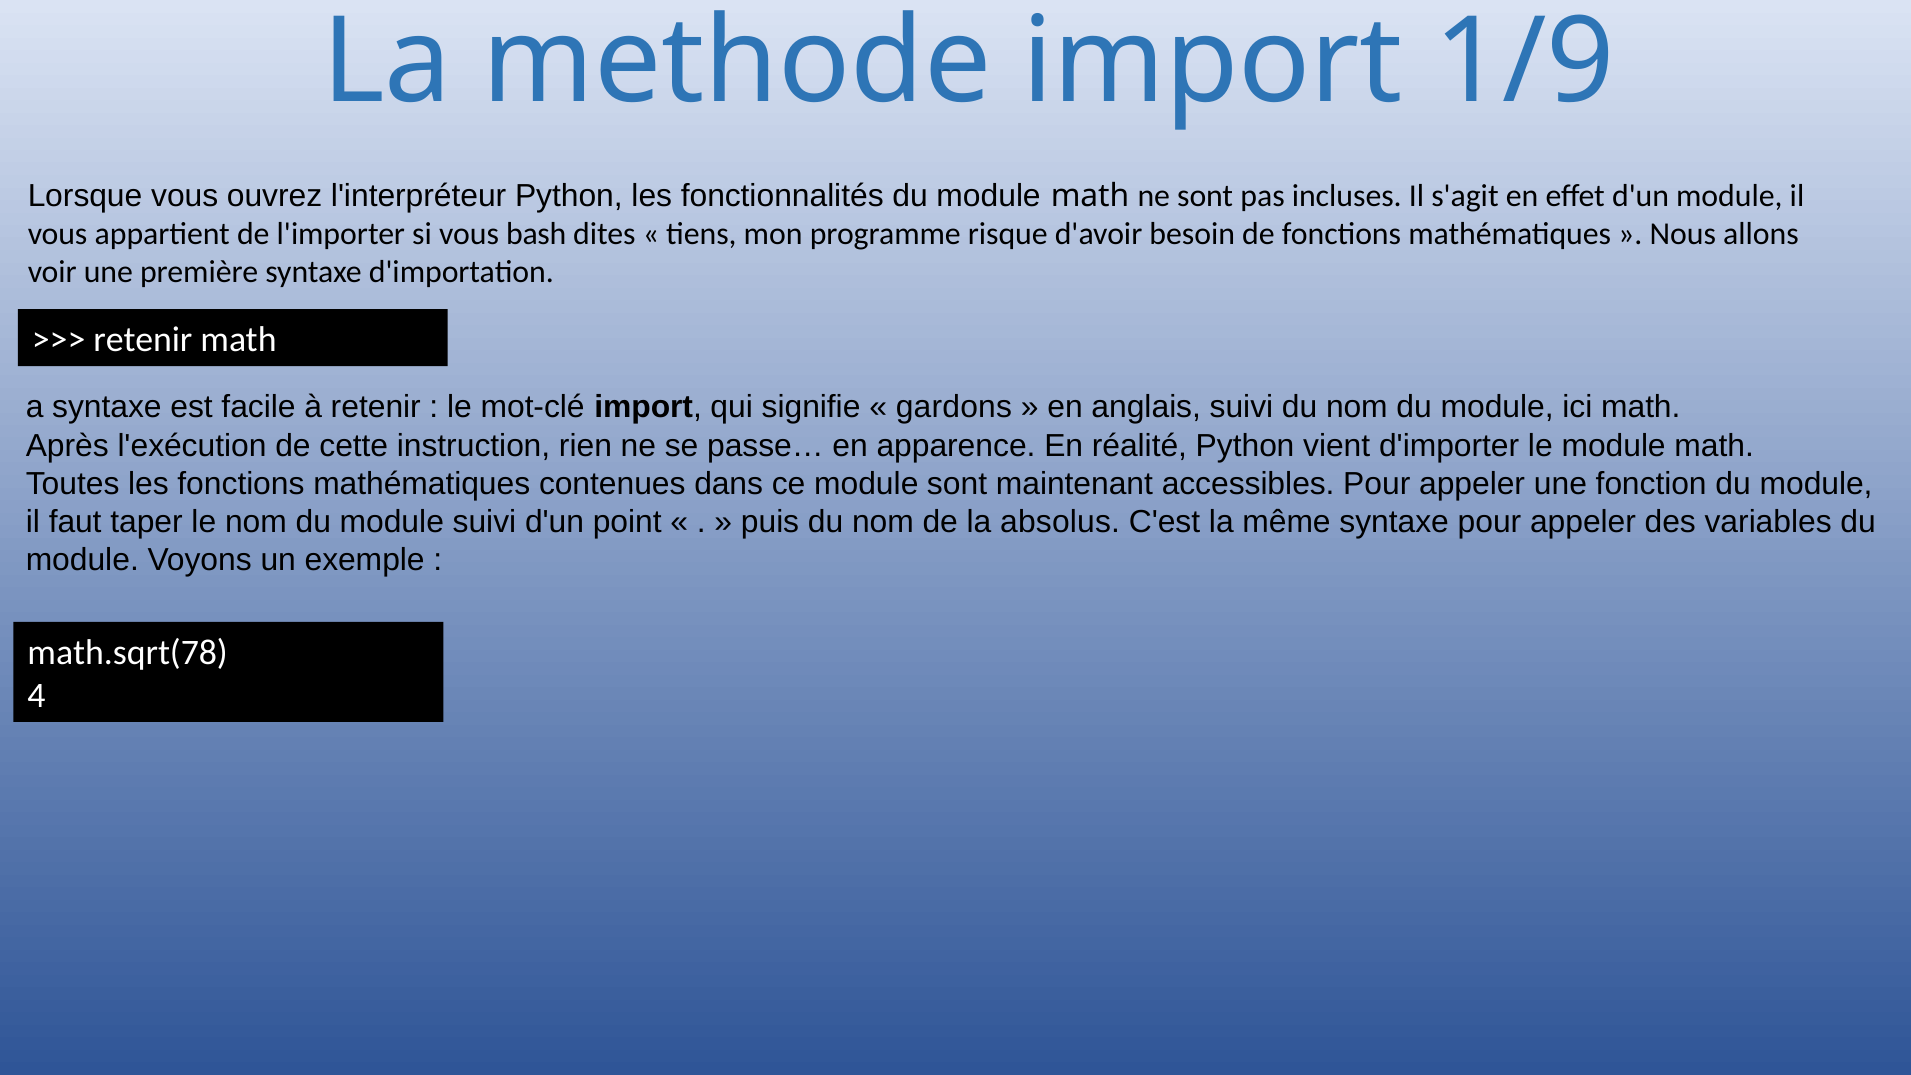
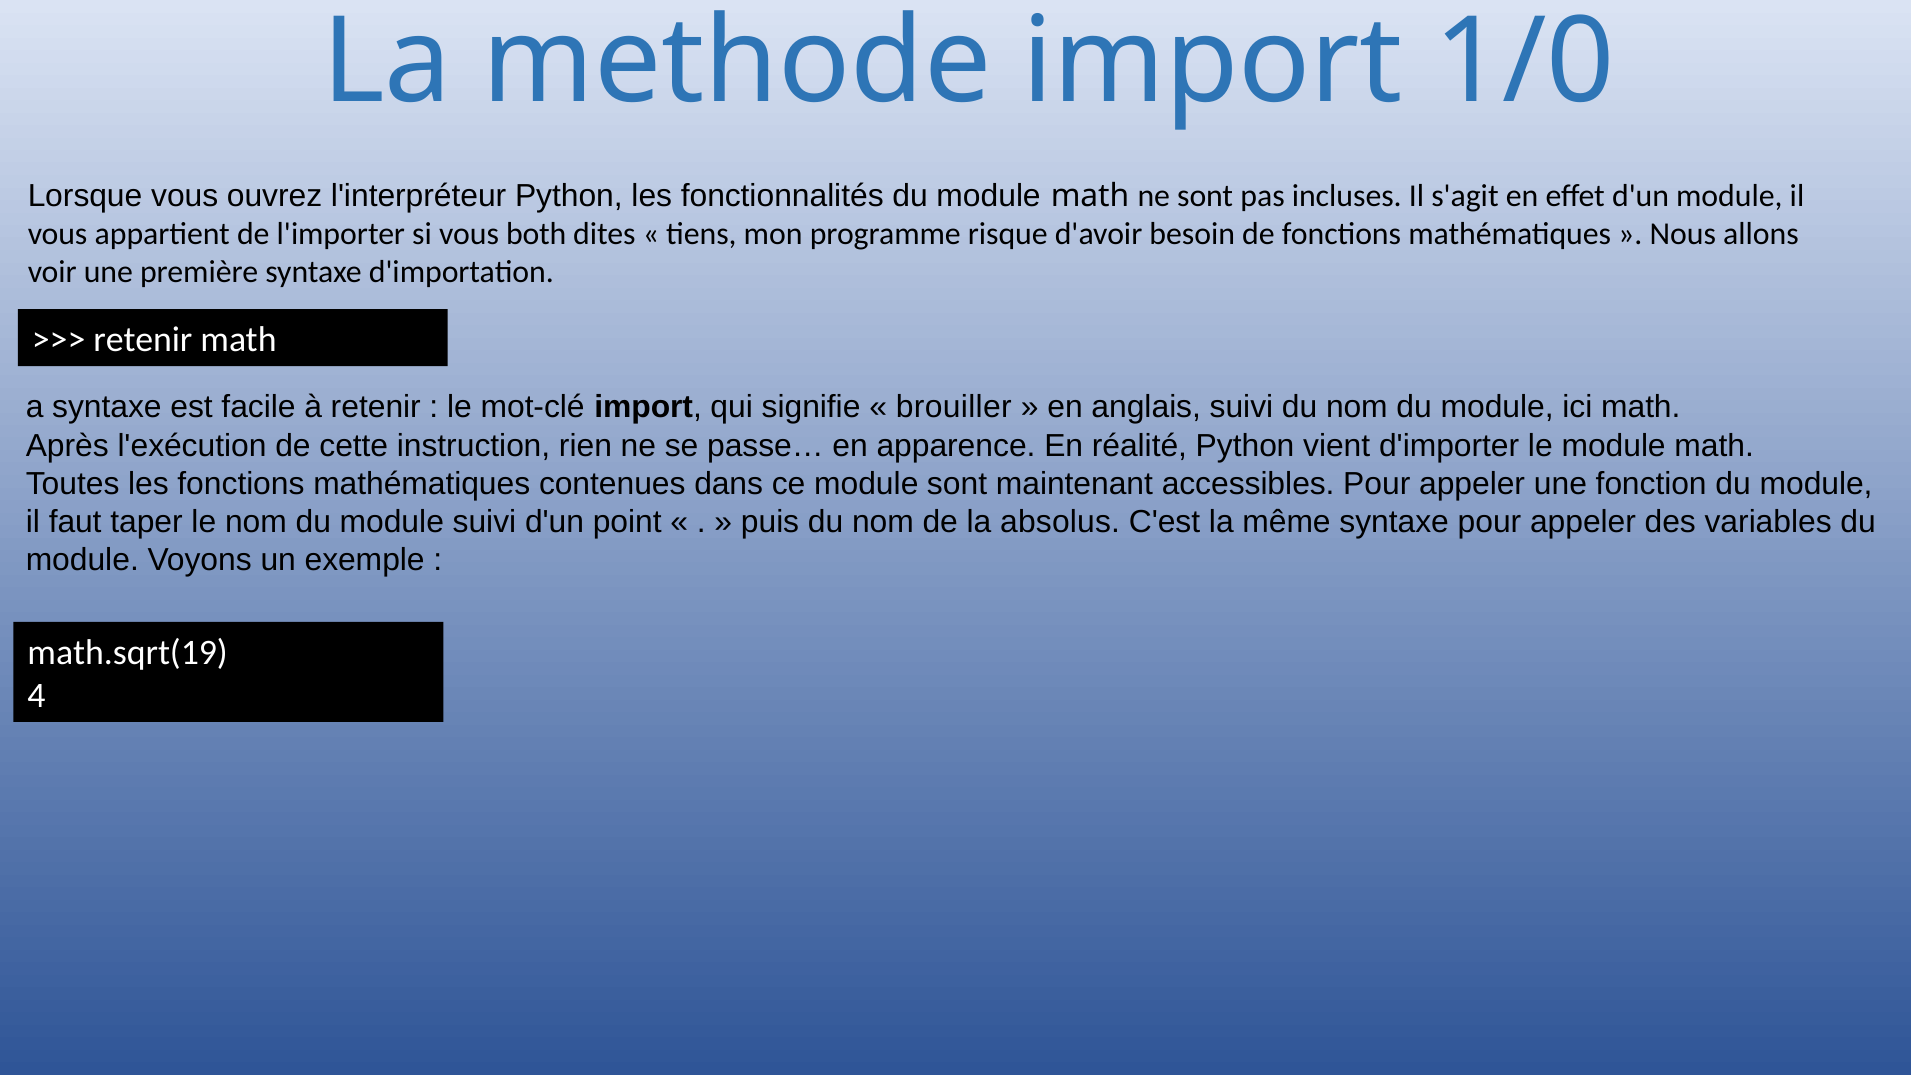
1/9: 1/9 -> 1/0 (1525, 62)
bash: bash -> both (536, 234)
gardons: gardons -> brouiller (954, 407)
math.sqrt(78: math.sqrt(78 -> math.sqrt(19 (128, 653)
